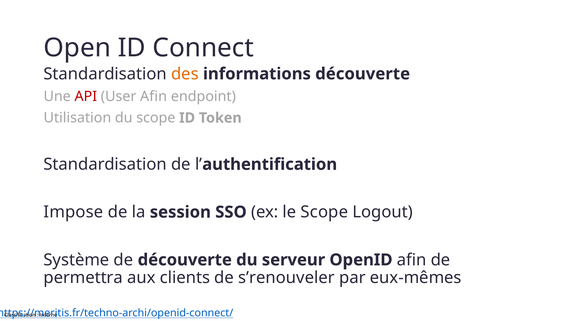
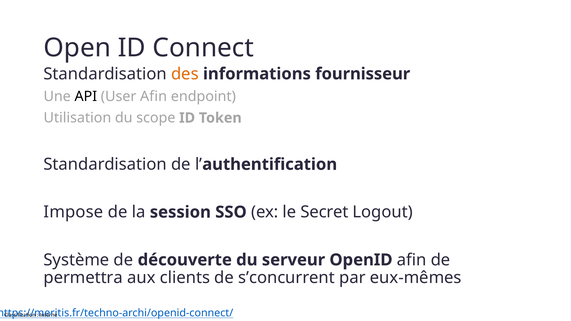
informations découverte: découverte -> fournisseur (363, 74)
API colour: red -> black (86, 97)
le Scope: Scope -> Secret (324, 212)
s’renouveler: s’renouveler -> s’concurrent (287, 278)
